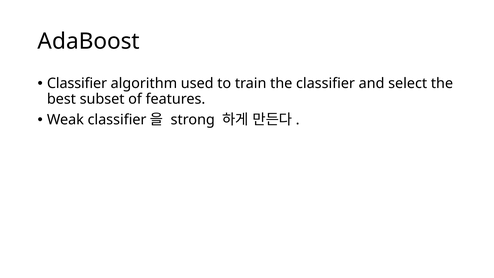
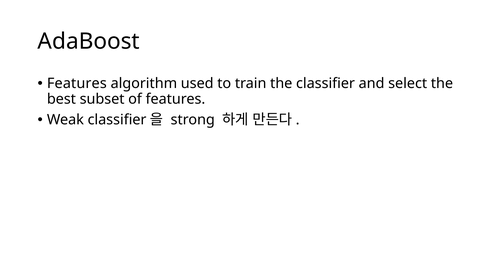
Classifier: Classifier -> Features (77, 84)
